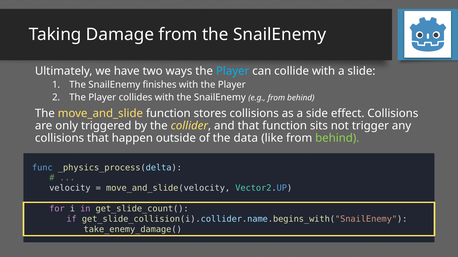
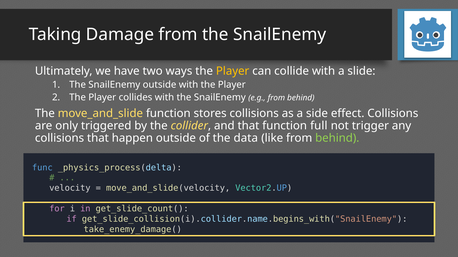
Player colour: light blue -> yellow (233, 71)
SnailEnemy finishes: finishes -> outside (160, 85)
sits: sits -> full (319, 126)
